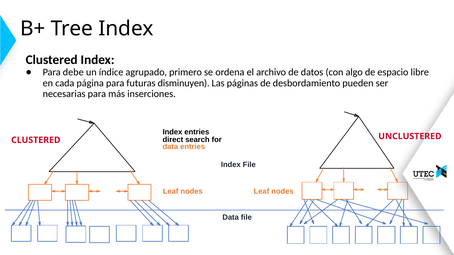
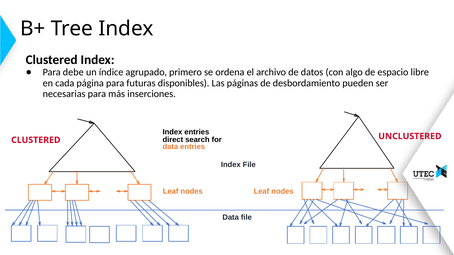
disminuyen: disminuyen -> disponibles (184, 83)
